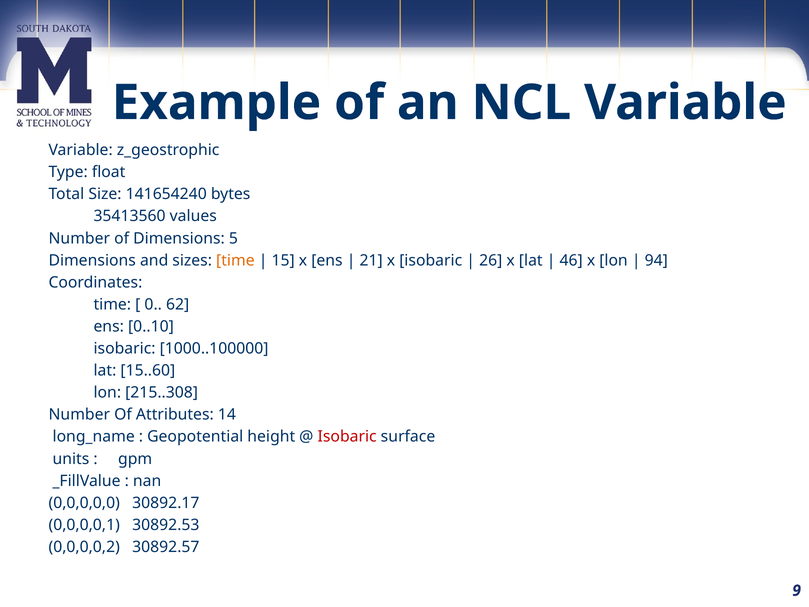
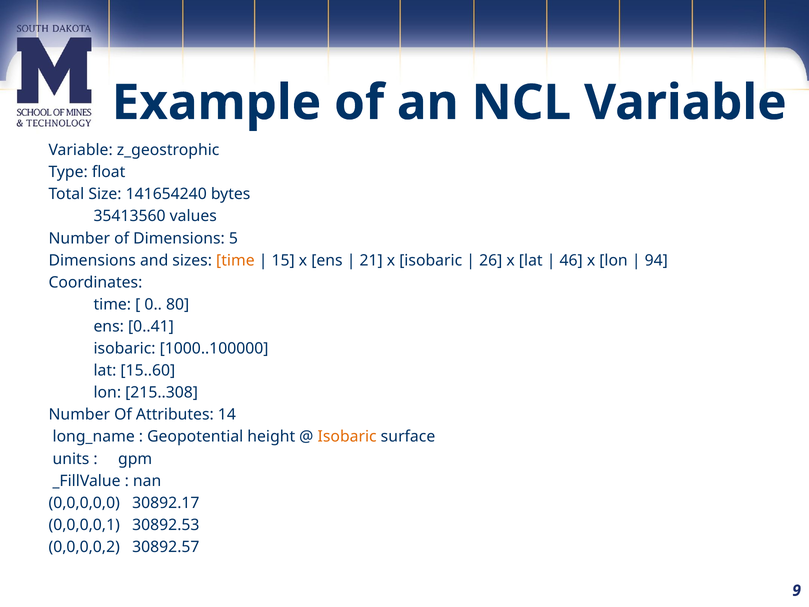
62: 62 -> 80 (178, 304)
0..10: 0..10 -> 0..41 (151, 326)
Isobaric colour: red -> orange (347, 437)
